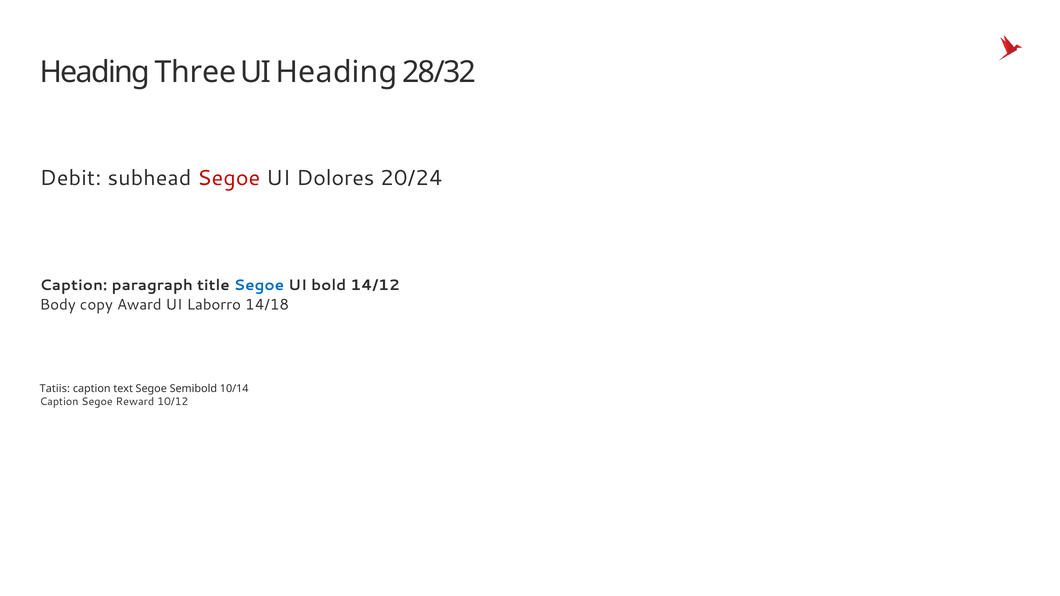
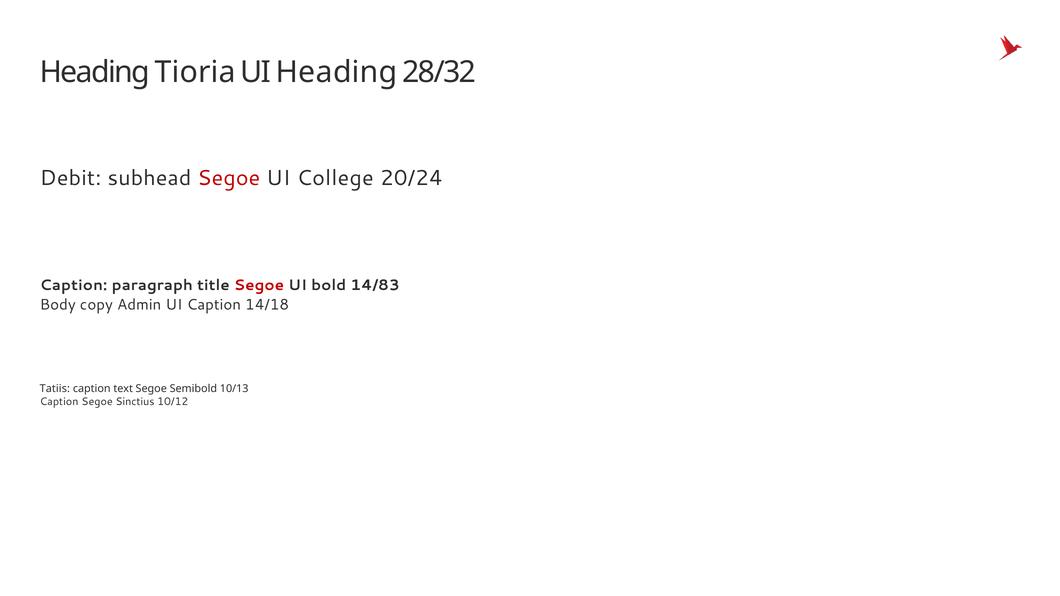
Three: Three -> Tioria (195, 73)
Dolores: Dolores -> College (335, 178)
Segoe colour: blue -> red (259, 285)
14/12: 14/12 -> 14/83 (375, 285)
Award: Award -> Admin (139, 305)
UI Laborro: Laborro -> Caption (214, 305)
10/14: 10/14 -> 10/13 (234, 389)
Reward: Reward -> Sinctius (135, 402)
